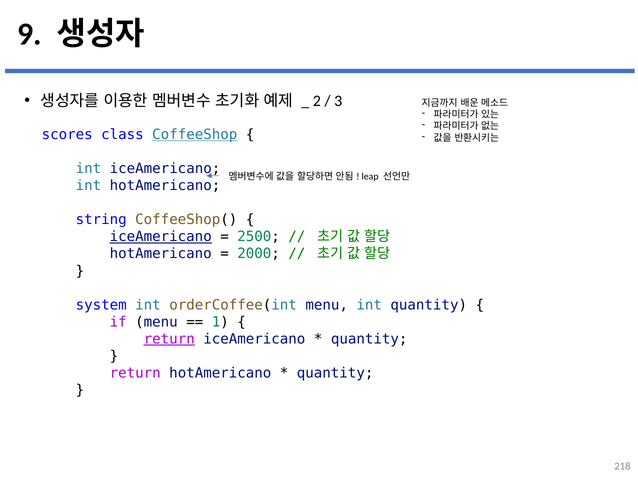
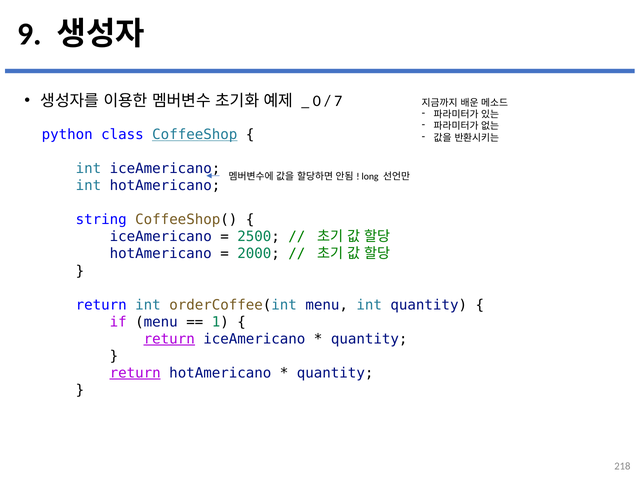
2: 2 -> 0 (317, 101)
3: 3 -> 7 (338, 101)
scores: scores -> python (67, 135)
leap: leap -> long (370, 176)
iceAmericano underline: present -> none (161, 237)
system: system -> return (101, 305)
return underline: none -> present (135, 373)
